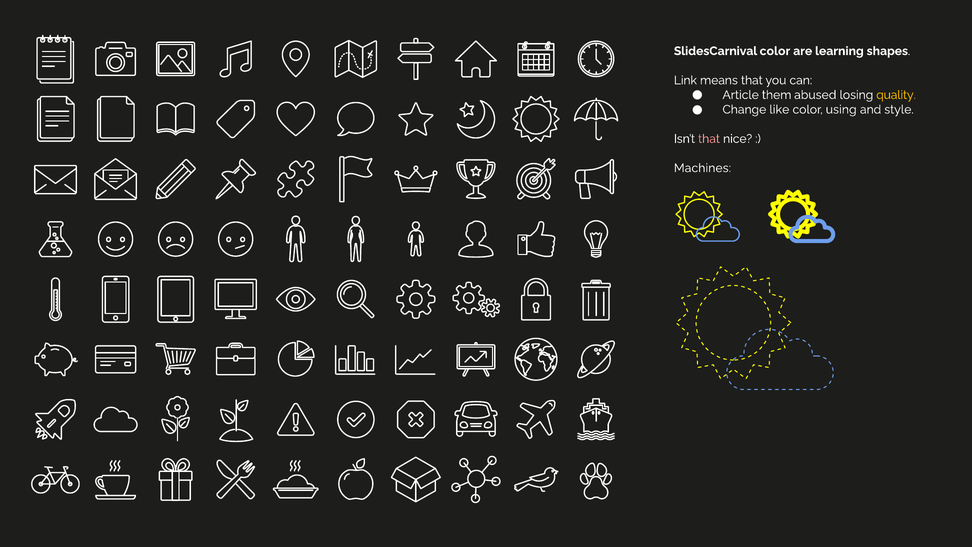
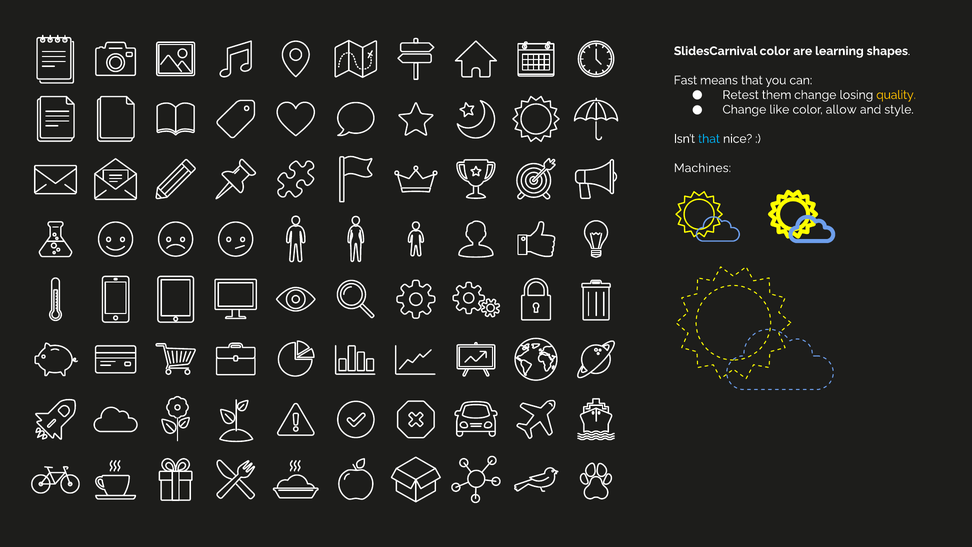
Link: Link -> Fast (685, 80)
Article: Article -> Retest (741, 95)
them abused: abused -> change (815, 95)
using: using -> allow (841, 109)
that colour: pink -> light blue (709, 139)
